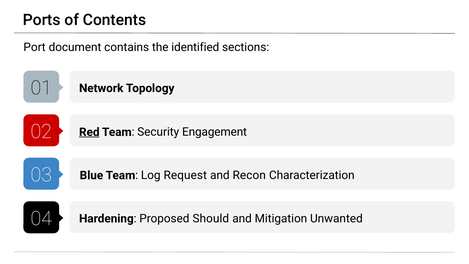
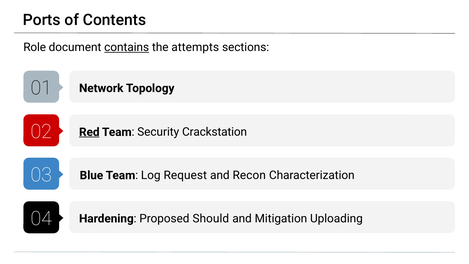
Port: Port -> Role (35, 47)
contains underline: none -> present (127, 47)
identified: identified -> attempts (195, 47)
Engagement: Engagement -> Crackstation (215, 132)
Unwanted: Unwanted -> Uploading (336, 218)
